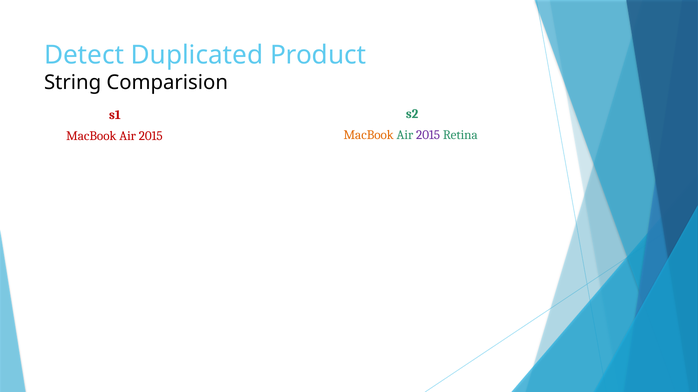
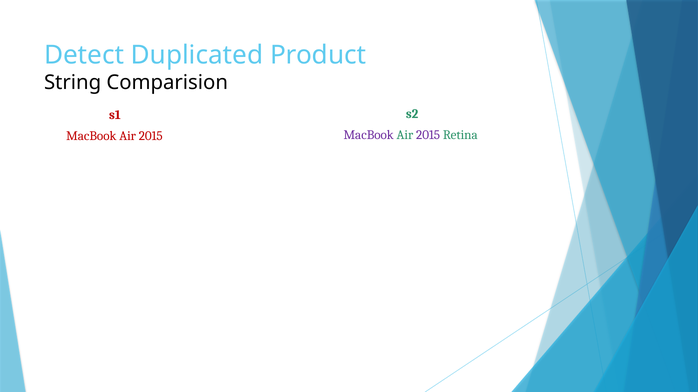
MacBook colour: orange -> purple (369, 135)
